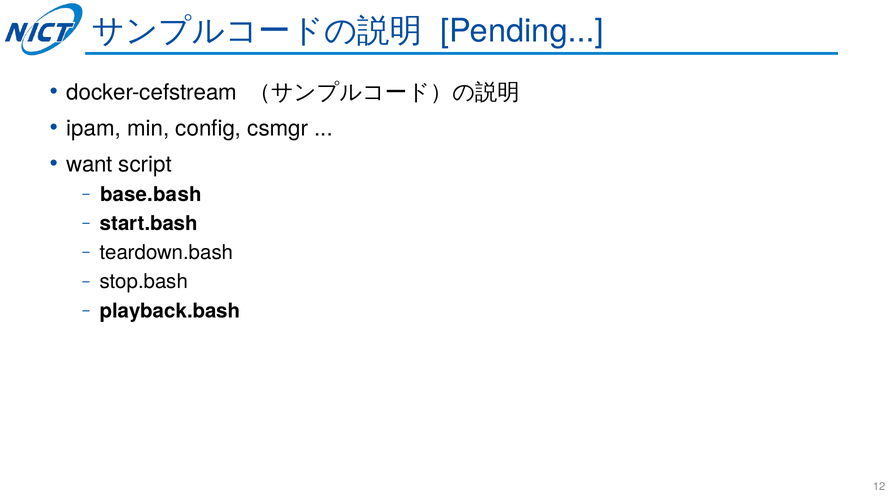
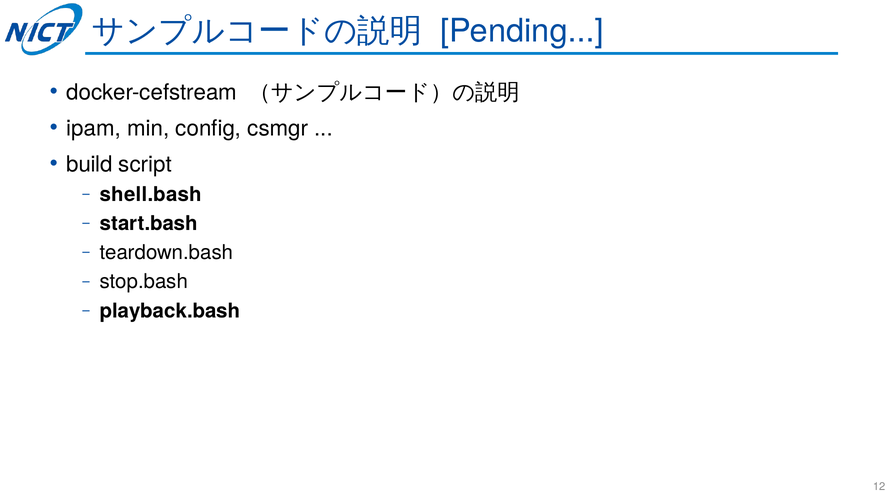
want: want -> build (89, 164)
base.bash: base.bash -> shell.bash (151, 195)
